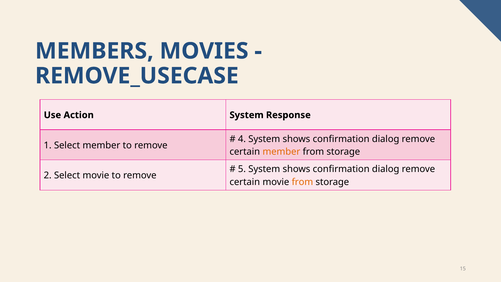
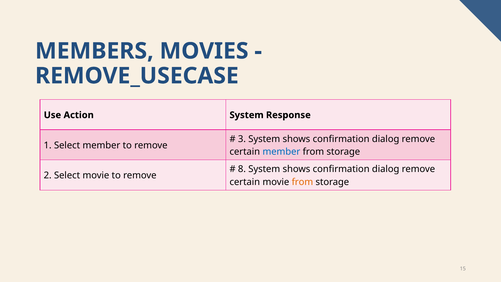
4: 4 -> 3 (242, 139)
member colour: orange -> blue (281, 152)
5: 5 -> 8 (242, 169)
